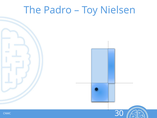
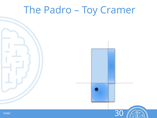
Nielsen: Nielsen -> Cramer (118, 10)
